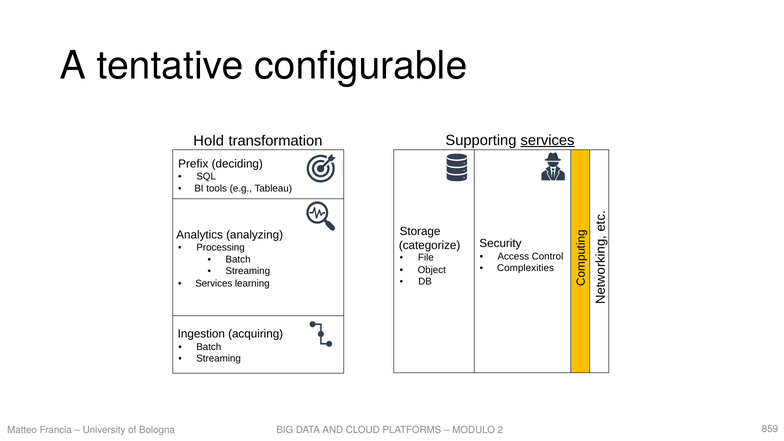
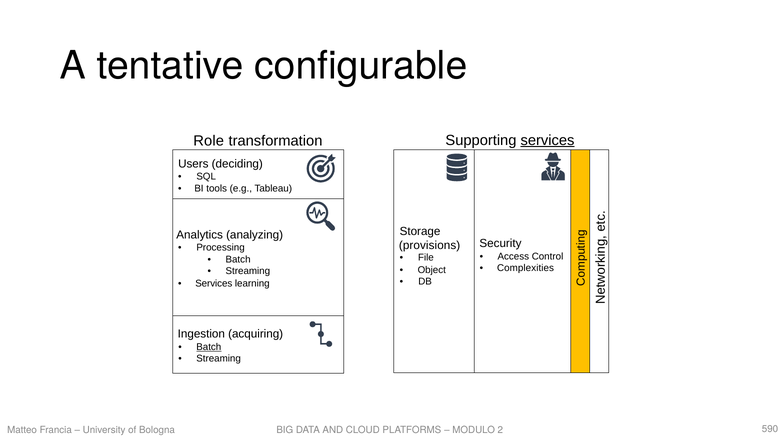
Hold: Hold -> Role (209, 141)
Prefix: Prefix -> Users (193, 164)
categorize: categorize -> provisions (430, 245)
Batch underline: none -> present (209, 347)
859: 859 -> 590 (770, 429)
